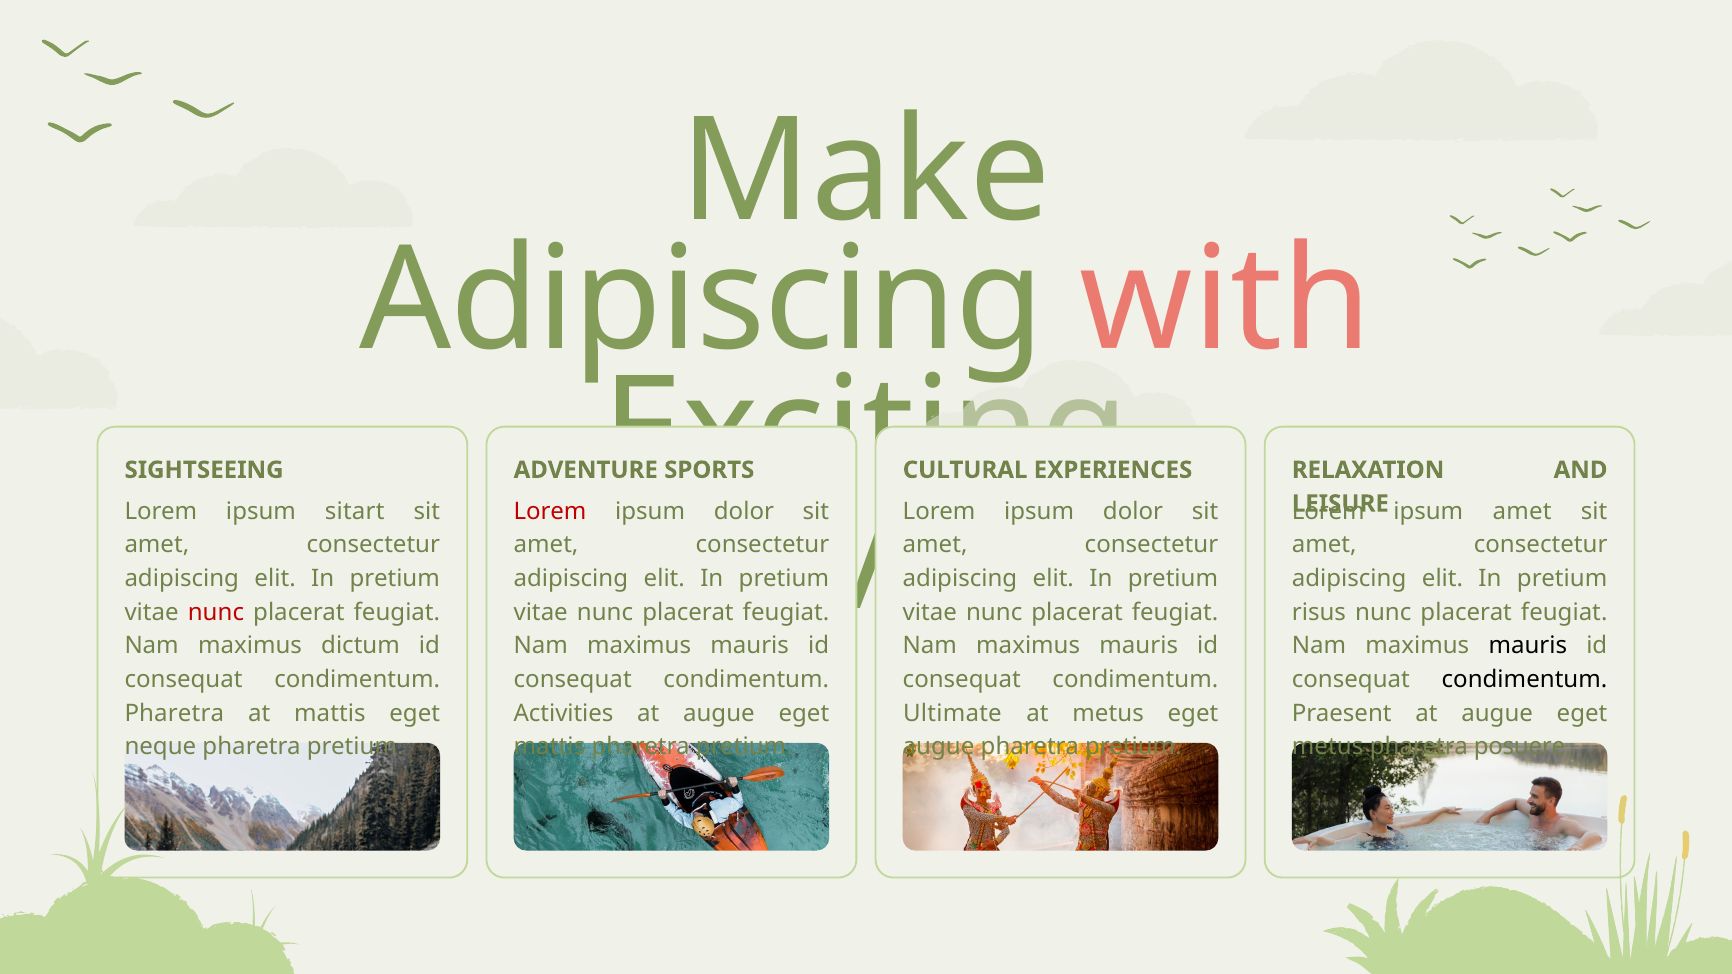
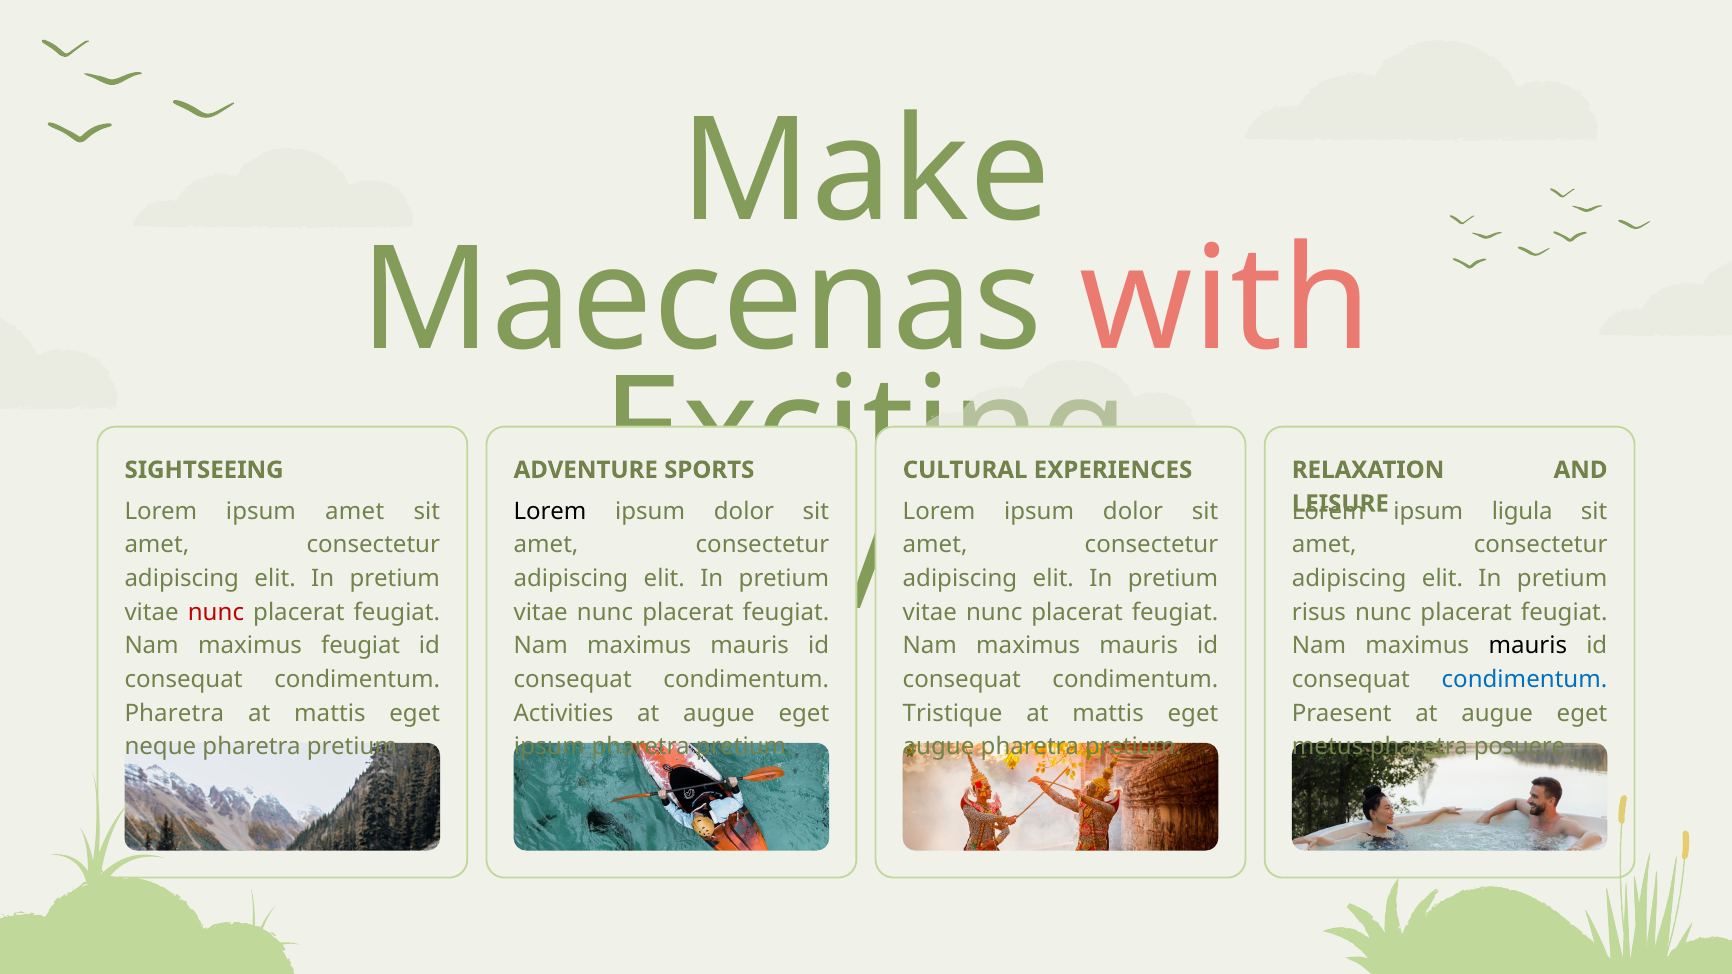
Adipiscing: Adipiscing -> Maecenas (701, 301)
ipsum sitart: sitart -> amet (355, 511)
Lorem colour: red -> black (550, 511)
ipsum amet: amet -> ligula (1522, 511)
maximus dictum: dictum -> feugiat (361, 646)
condimentum colour: black -> blue (1524, 680)
Ultimate: Ultimate -> Tristique (953, 713)
metus: metus -> mattis (1108, 713)
mattis: mattis -> ipsum (549, 747)
